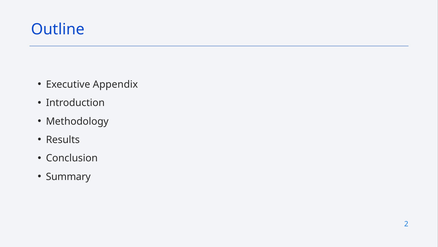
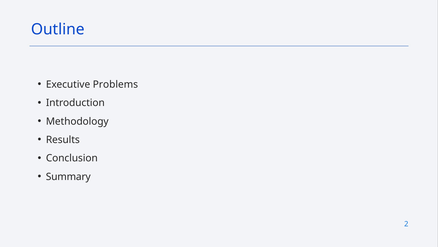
Appendix: Appendix -> Problems (115, 84)
